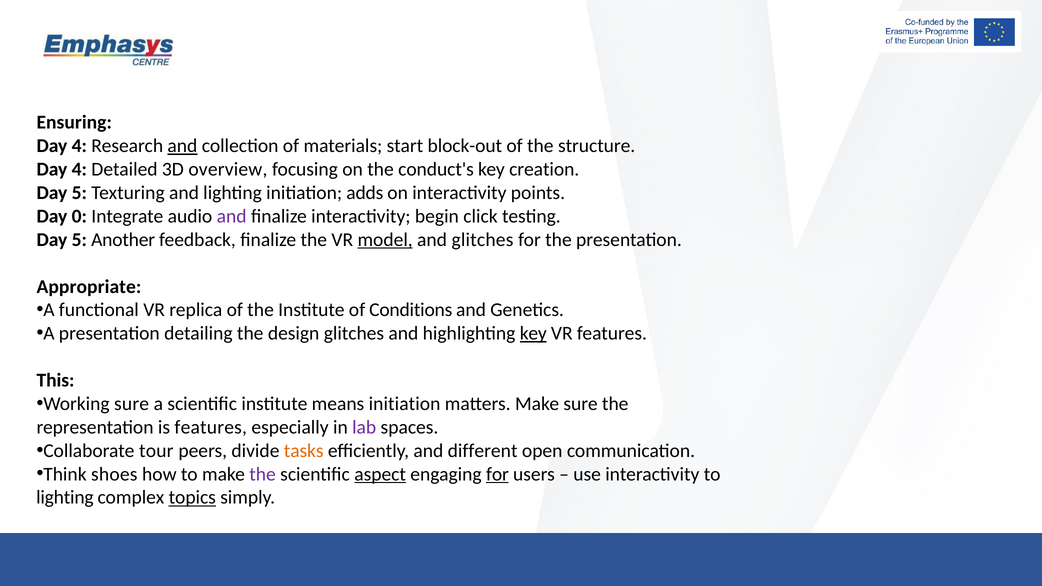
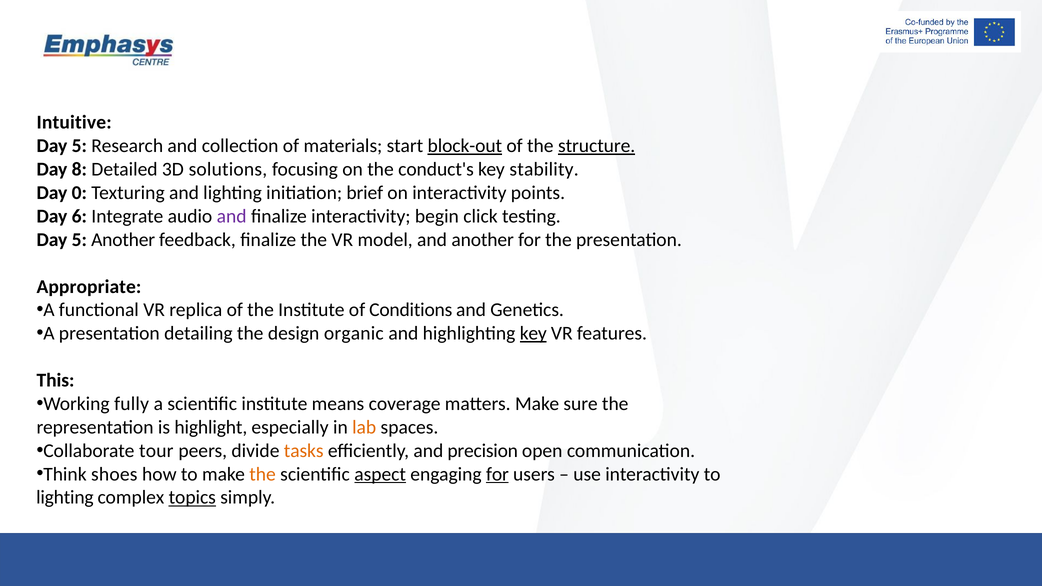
Ensuring: Ensuring -> Intuitive (74, 122)
4: 4 -> 5 (79, 146)
and underline: present -> none (182, 146)
block-out underline: none -> present (465, 146)
structure underline: none -> present (597, 146)
4: 4 -> 8 (79, 169)
overview: overview -> solutions (228, 169)
creation: creation -> stability (544, 169)
5: 5 -> 0 (79, 193)
adds: adds -> brief (365, 193)
0: 0 -> 6 (79, 216)
model underline: present -> none (385, 240)
and glitches: glitches -> another (483, 240)
design glitches: glitches -> organic (354, 334)
Working sure: sure -> fully (132, 404)
means initiation: initiation -> coverage (405, 404)
is features: features -> highlight (211, 427)
lab colour: purple -> orange (364, 427)
different: different -> precision (483, 451)
the colour: purple -> orange (263, 474)
